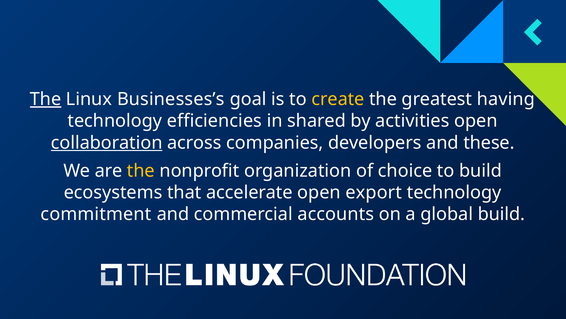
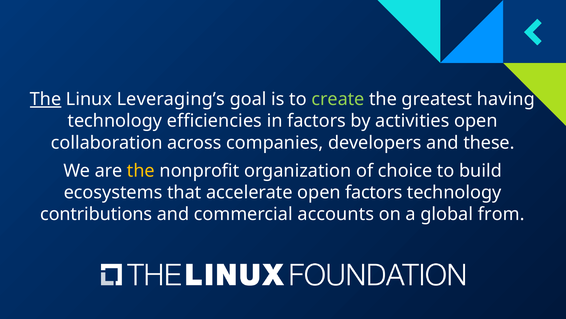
Businesses’s: Businesses’s -> Leveraging’s (171, 99)
create colour: yellow -> light green (338, 99)
in shared: shared -> factors (317, 121)
collaboration underline: present -> none (107, 142)
open export: export -> factors (374, 192)
commitment: commitment -> contributions (96, 214)
global build: build -> from (501, 214)
